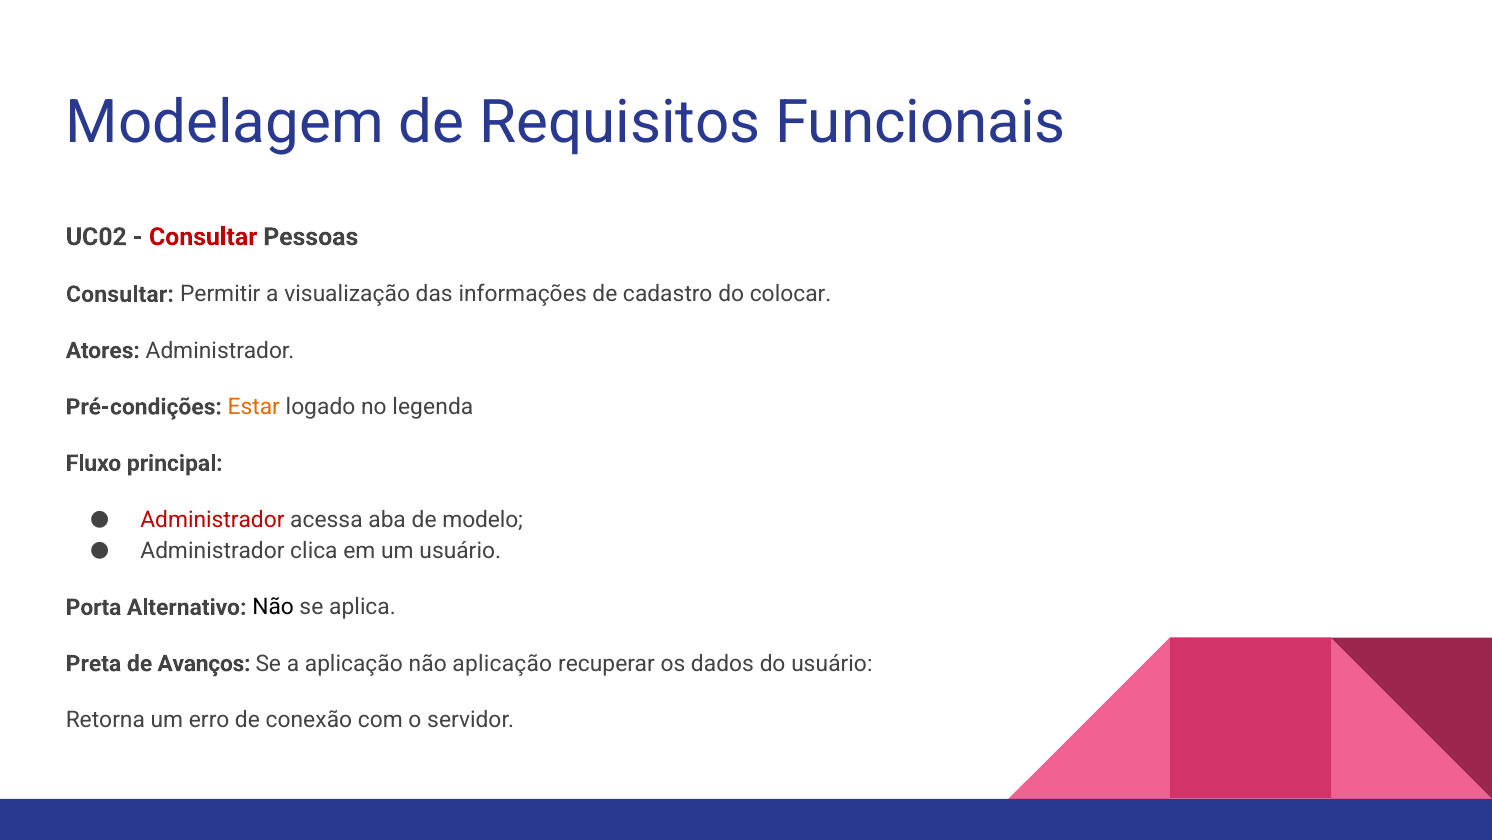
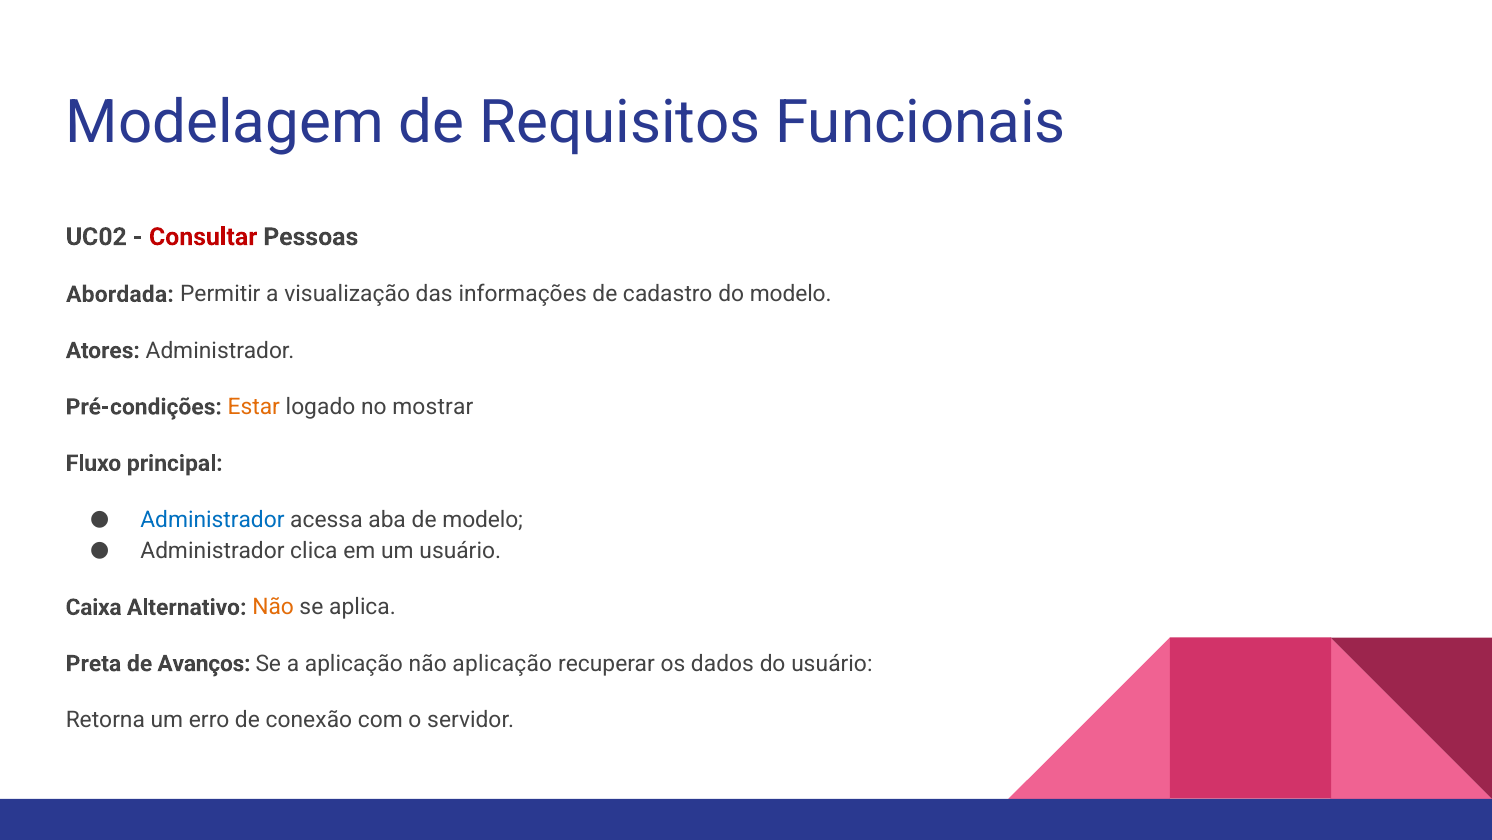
Consultar: Consultar -> Abordada (120, 294)
do colocar: colocar -> modelo (791, 294)
legenda: legenda -> mostrar (433, 407)
Administrador colour: red -> blue (212, 519)
Porta: Porta -> Caixa (94, 607)
Não colour: black -> orange (273, 607)
